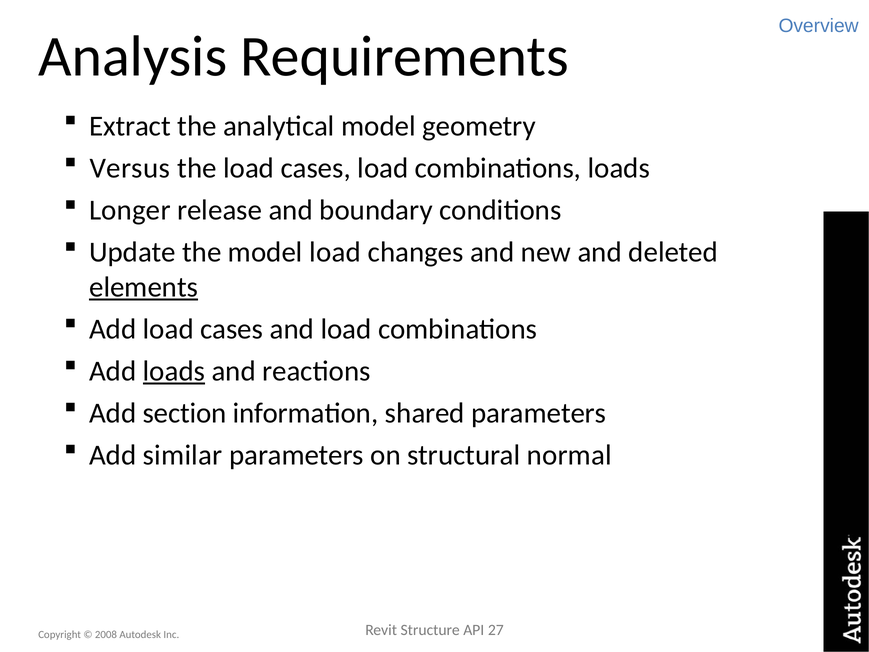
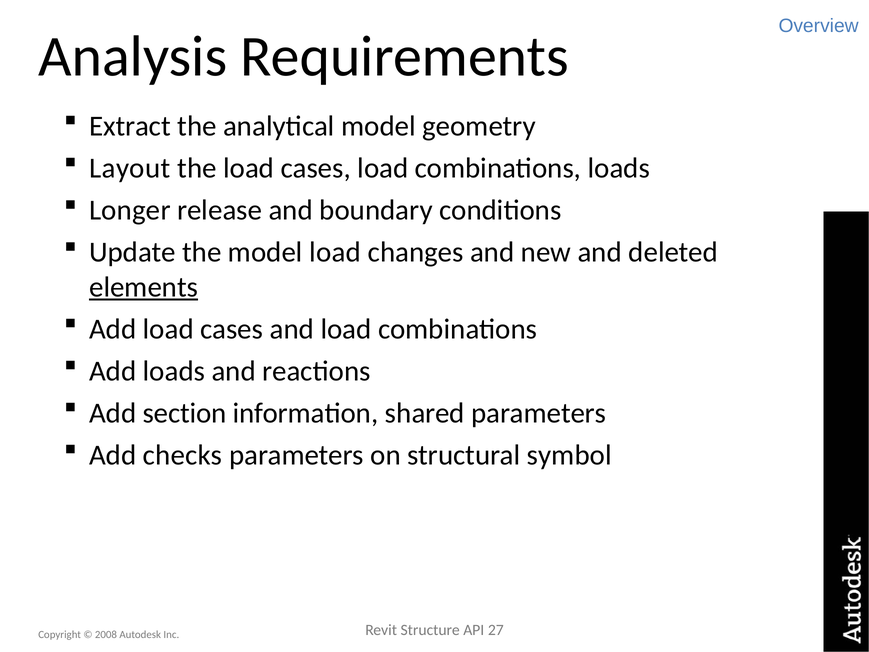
Versus: Versus -> Layout (130, 168)
loads underline: present -> none (174, 371)
similar: similar -> checks (183, 455)
normal: normal -> symbol (569, 455)
